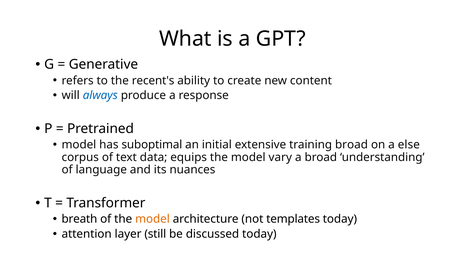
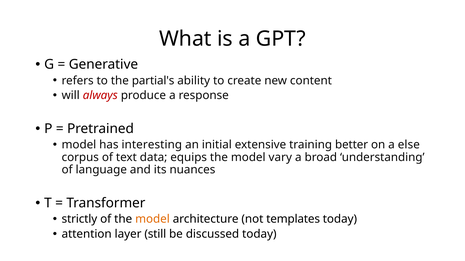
recent's: recent's -> partial's (153, 81)
always colour: blue -> red (100, 96)
suboptimal: suboptimal -> interesting (152, 145)
training broad: broad -> better (352, 145)
breath: breath -> strictly (79, 220)
